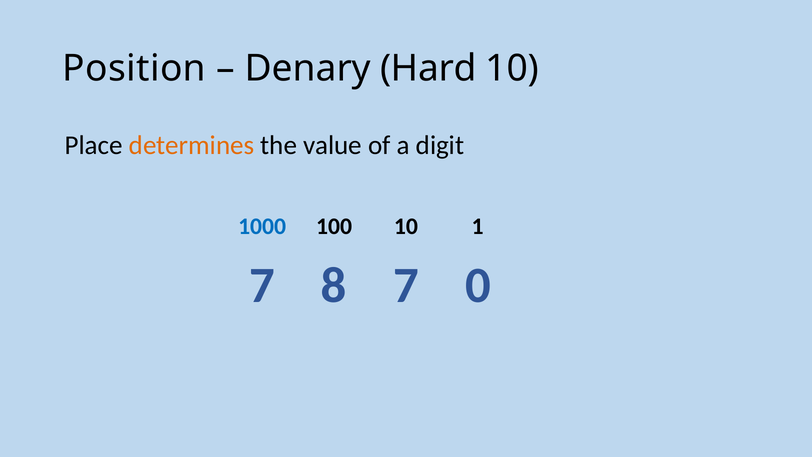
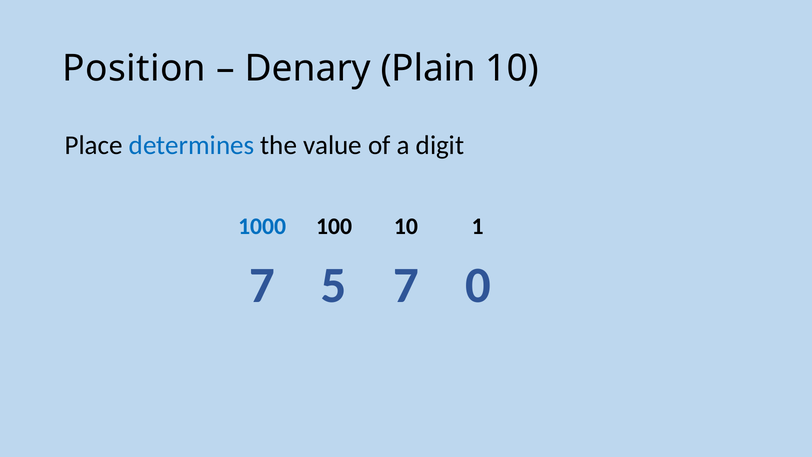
Hard: Hard -> Plain (428, 68)
determines colour: orange -> blue (192, 145)
8: 8 -> 5 (334, 285)
